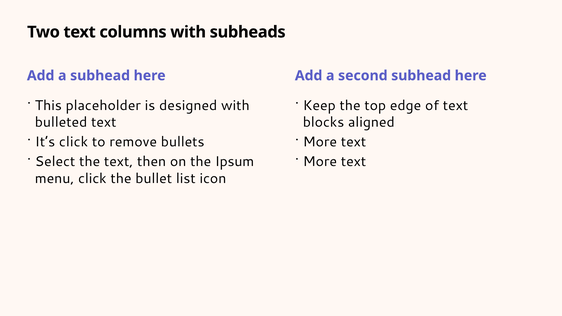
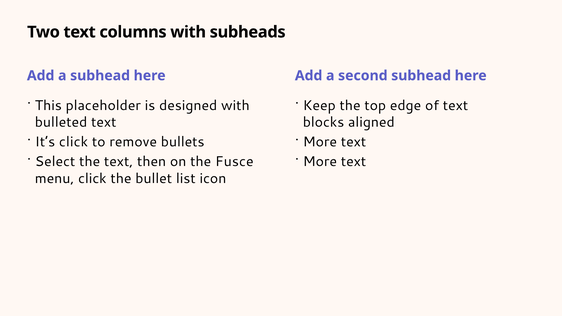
Ipsum: Ipsum -> Fusce (234, 162)
